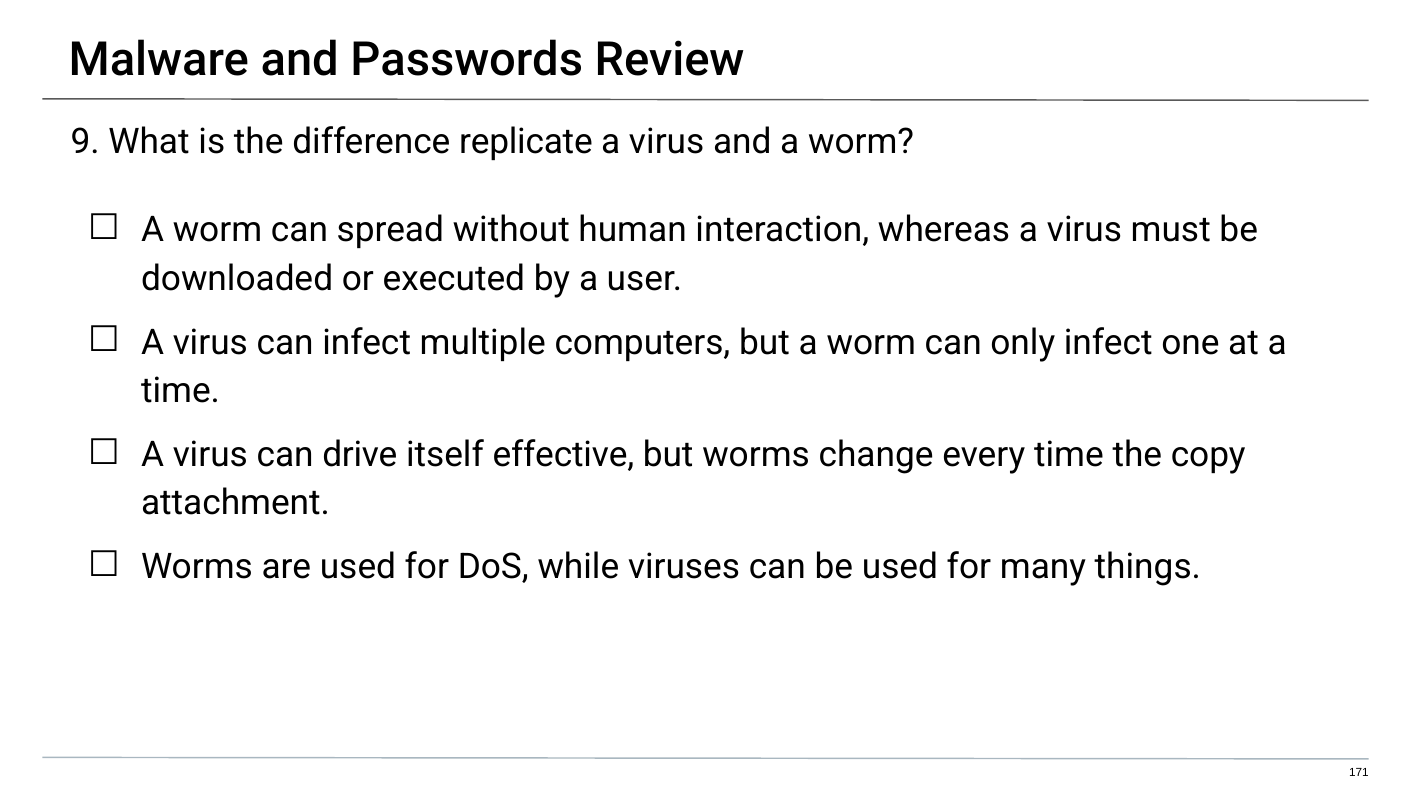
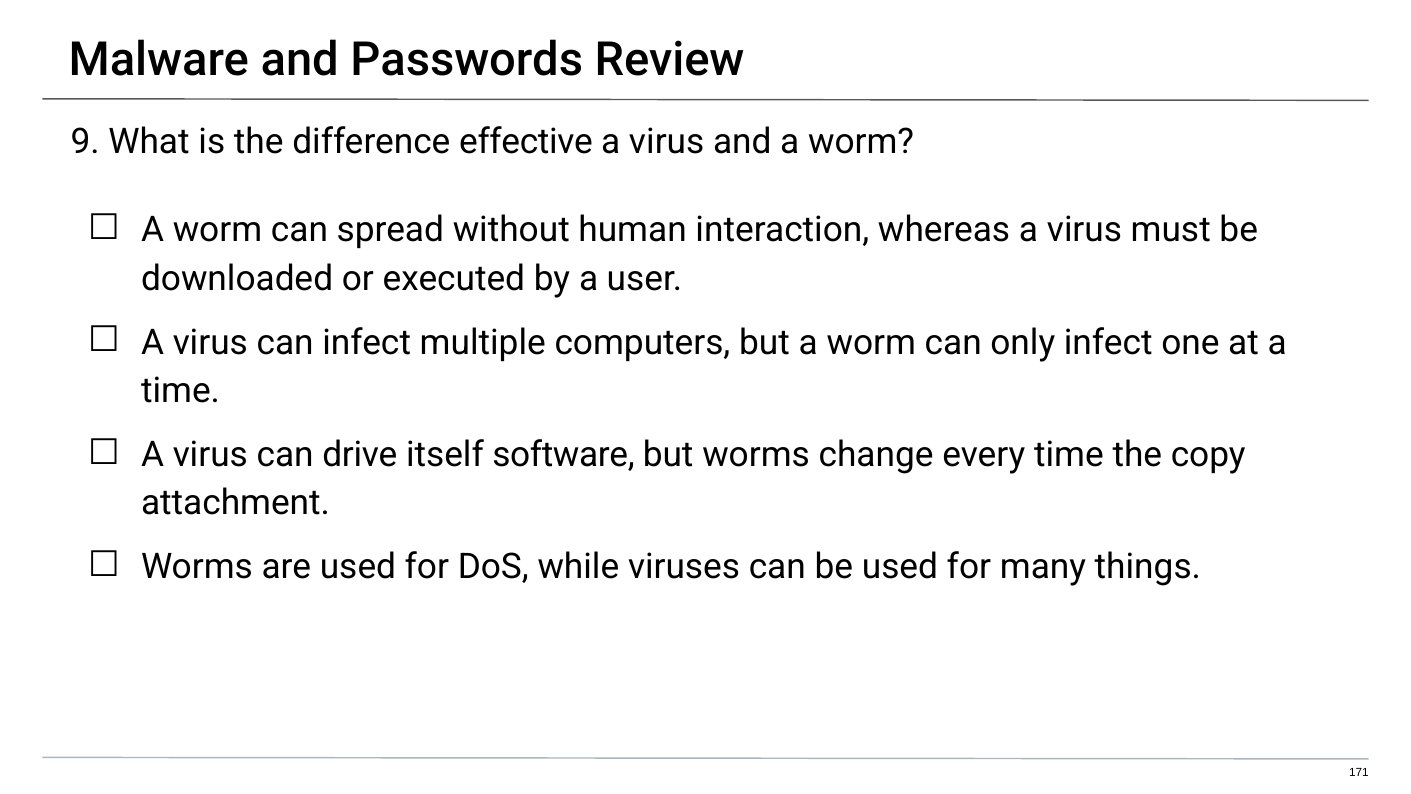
replicate: replicate -> effective (526, 142)
effective: effective -> software (563, 454)
